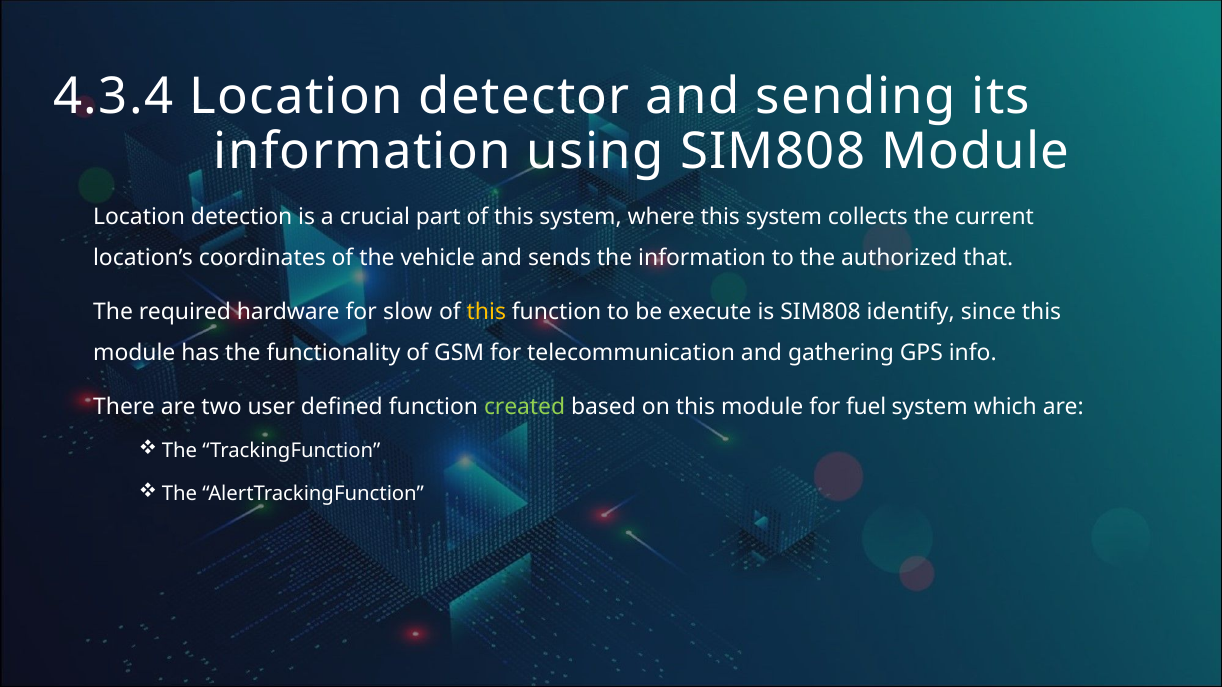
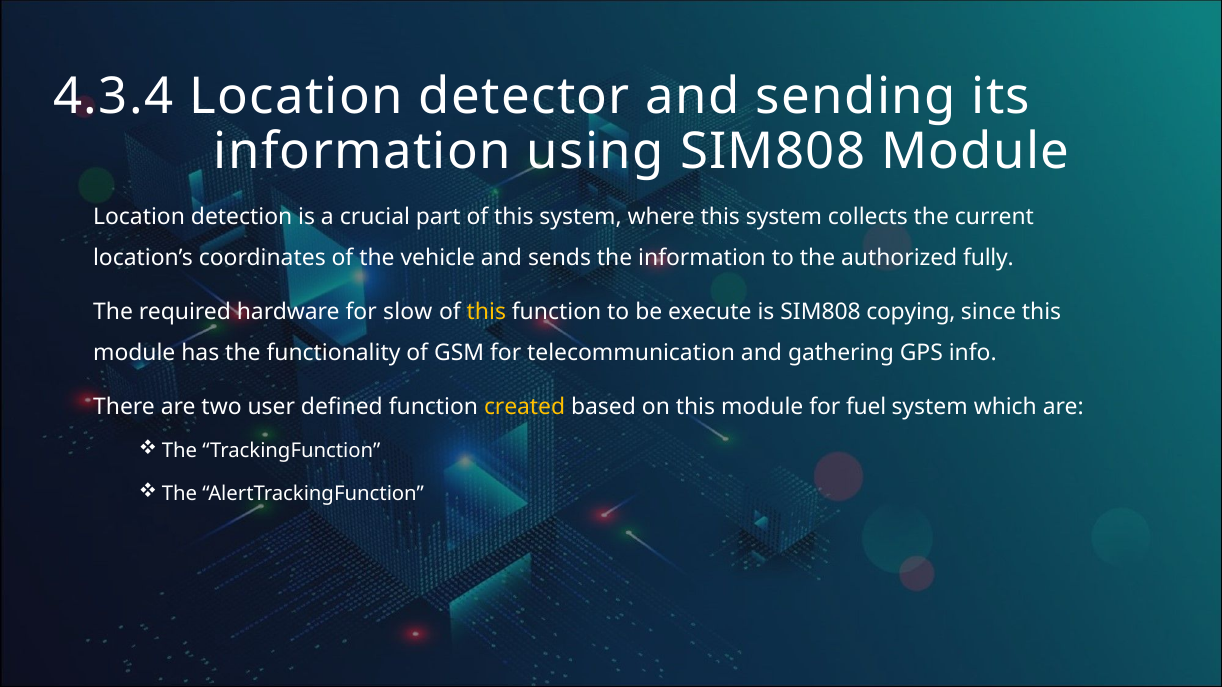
that: that -> fully (988, 258)
identify: identify -> copying (911, 312)
created colour: light green -> yellow (525, 407)
